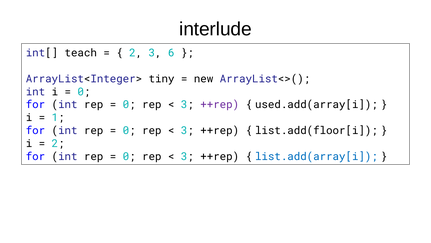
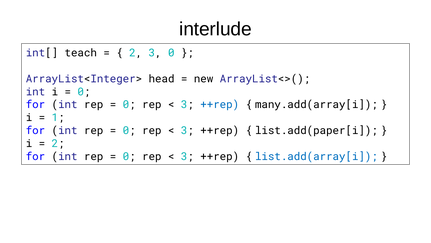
3 6: 6 -> 0 (171, 53)
tiny: tiny -> head (162, 79)
++rep colour: purple -> blue (220, 104)
used.add(array[i: used.add(array[i -> many.add(array[i (316, 104)
list.add(floor[i: list.add(floor[i -> list.add(paper[i (316, 130)
